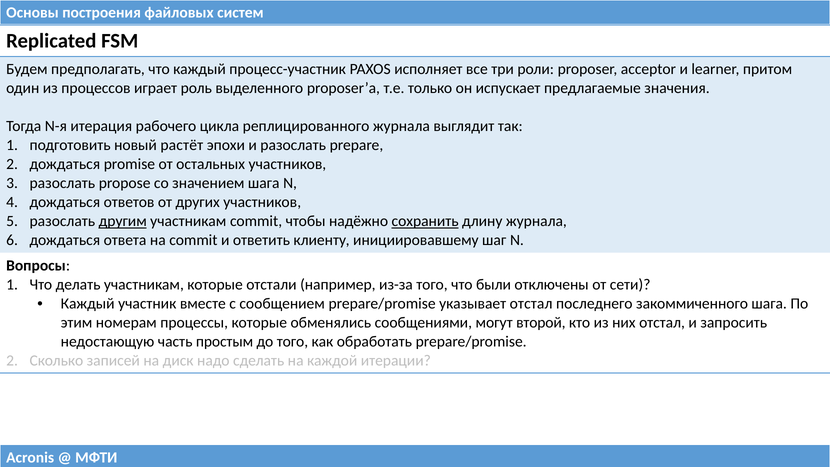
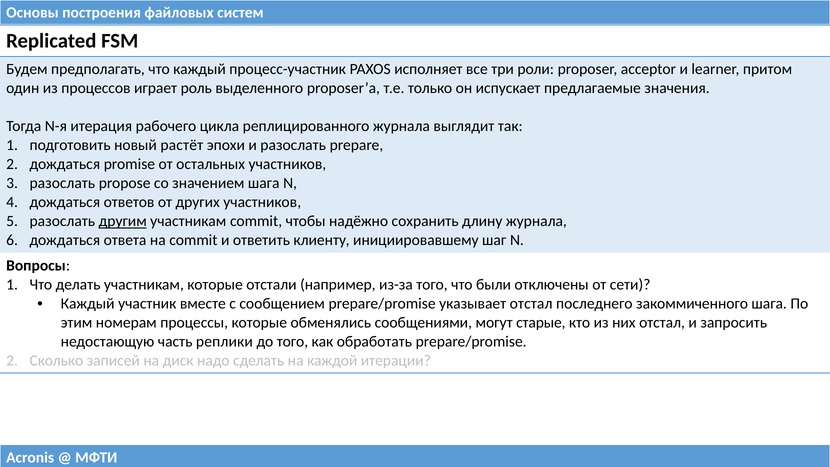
сохранить underline: present -> none (425, 221)
второй: второй -> старые (541, 322)
простым: простым -> реплики (224, 341)
